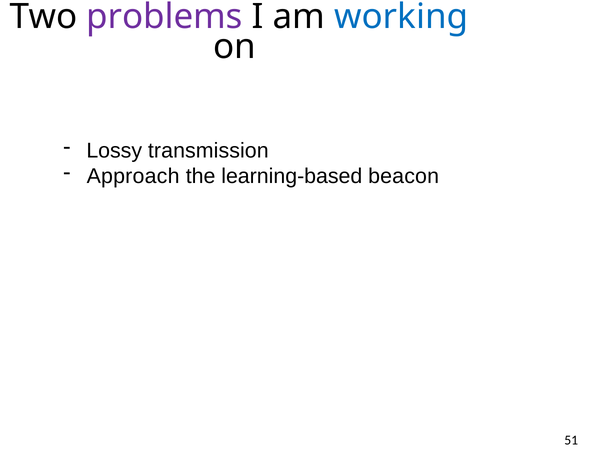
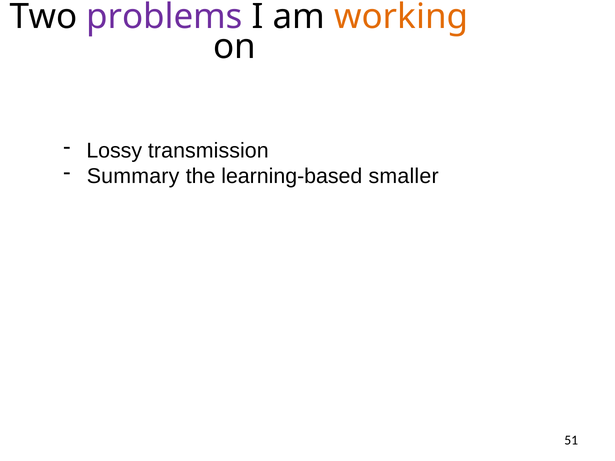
working colour: blue -> orange (401, 17)
Approach: Approach -> Summary (133, 176)
beacon: beacon -> smaller (404, 176)
